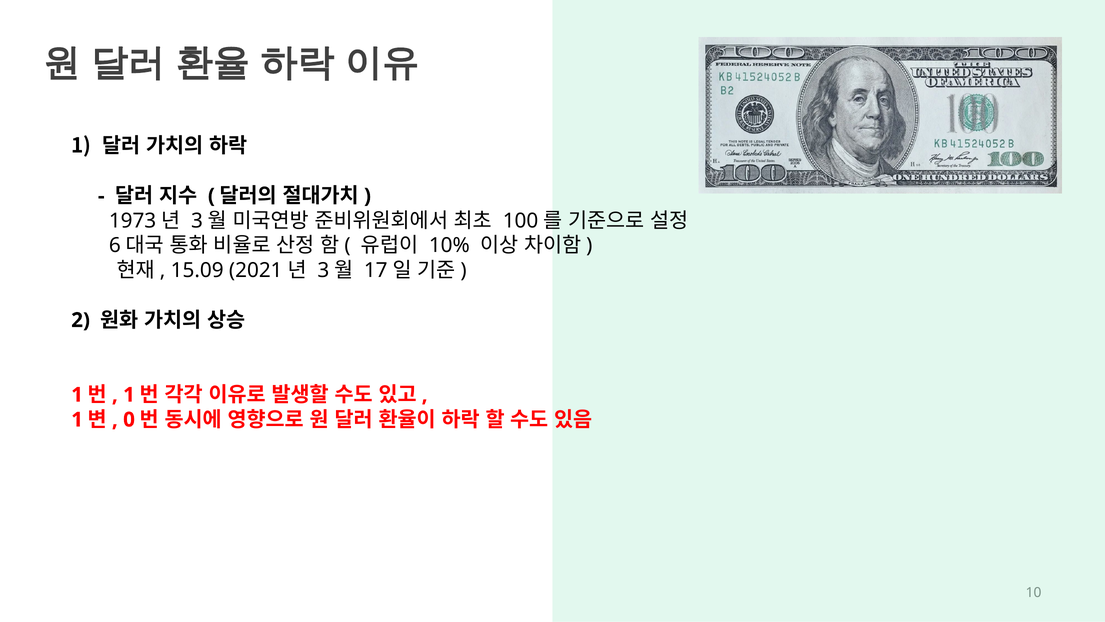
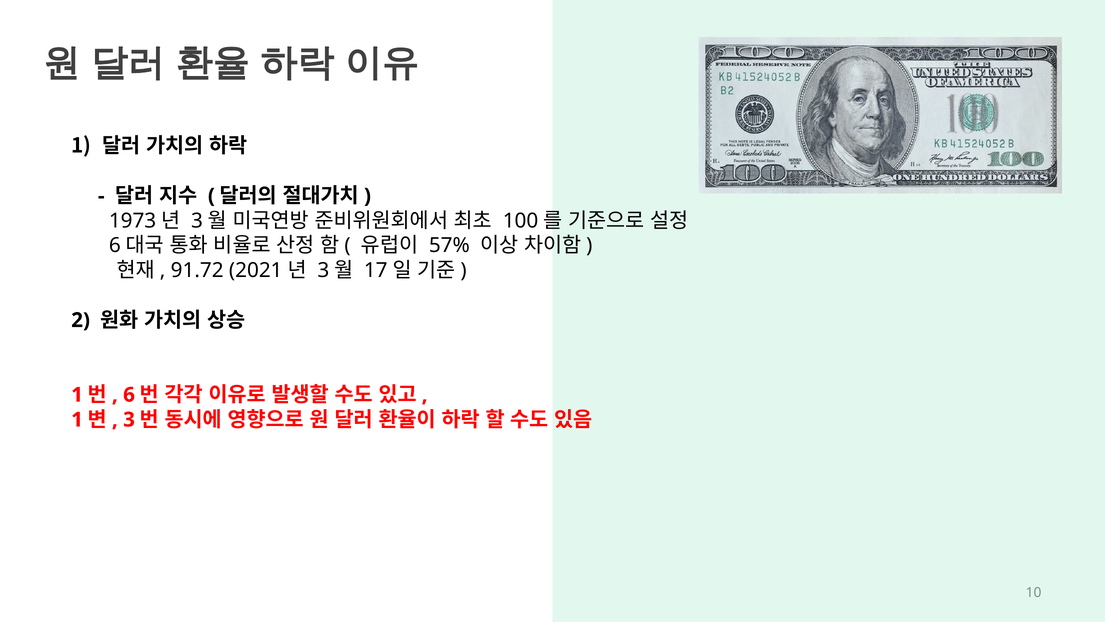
10%: 10% -> 57% (449, 245)
15.09: 15.09 -> 91.72 (197, 270)
1: 1 -> 6 (129, 395)
0: 0 -> 3 (129, 419)
